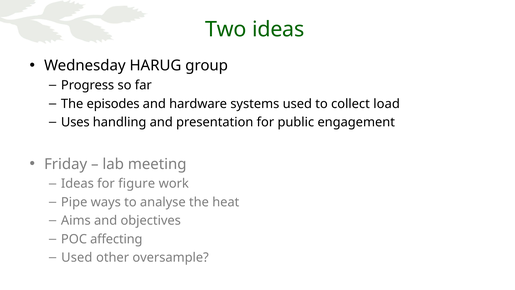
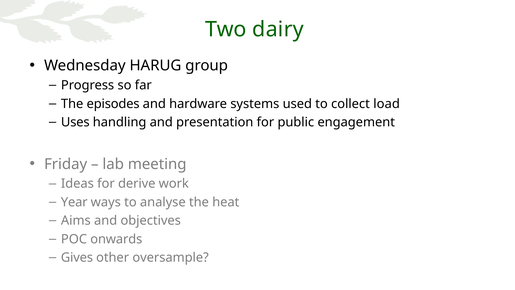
Two ideas: ideas -> dairy (278, 30)
figure: figure -> derive (137, 184)
Pipe: Pipe -> Year (74, 202)
affecting: affecting -> onwards (116, 239)
Used: Used -> Gives (77, 257)
